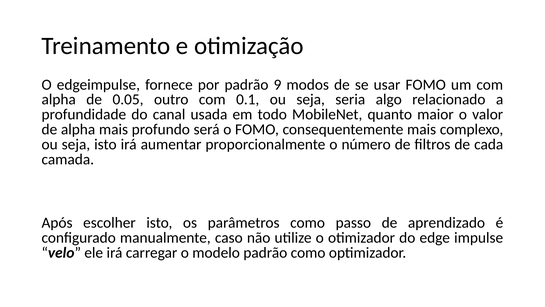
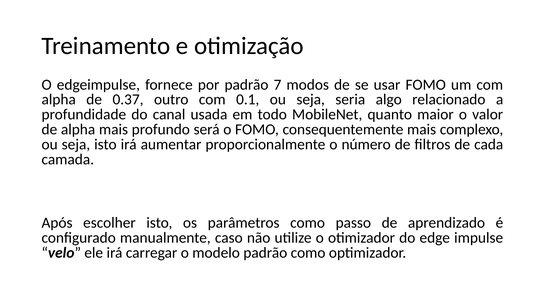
9: 9 -> 7 (277, 84)
0.05: 0.05 -> 0.37 (128, 99)
